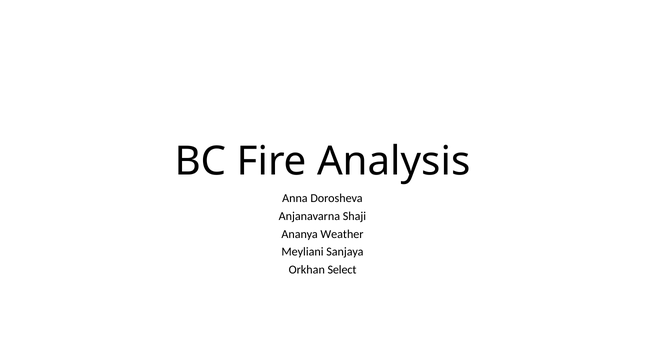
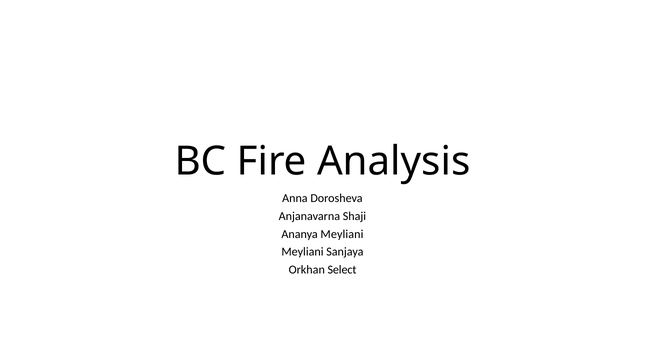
Ananya Weather: Weather -> Meyliani (342, 234)
